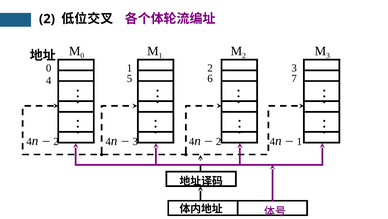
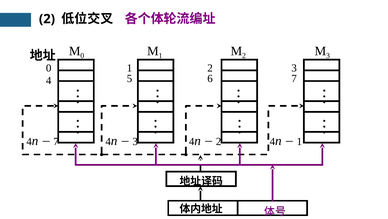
2: 2 -> 7 (56, 141)
